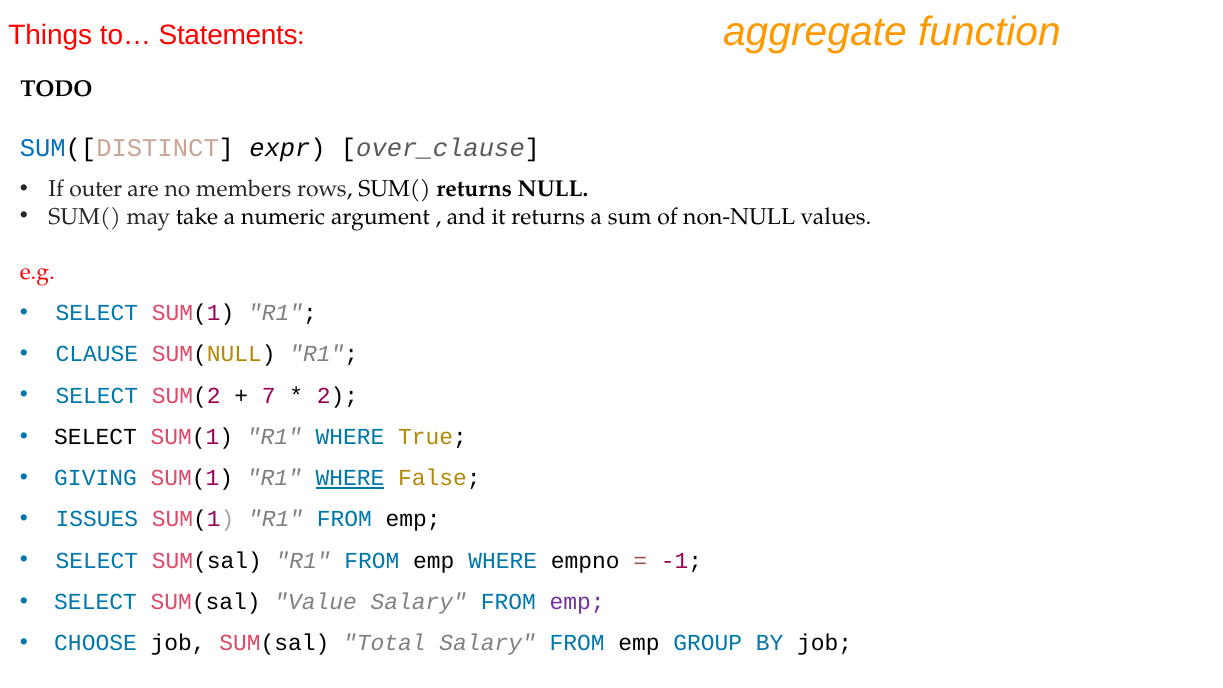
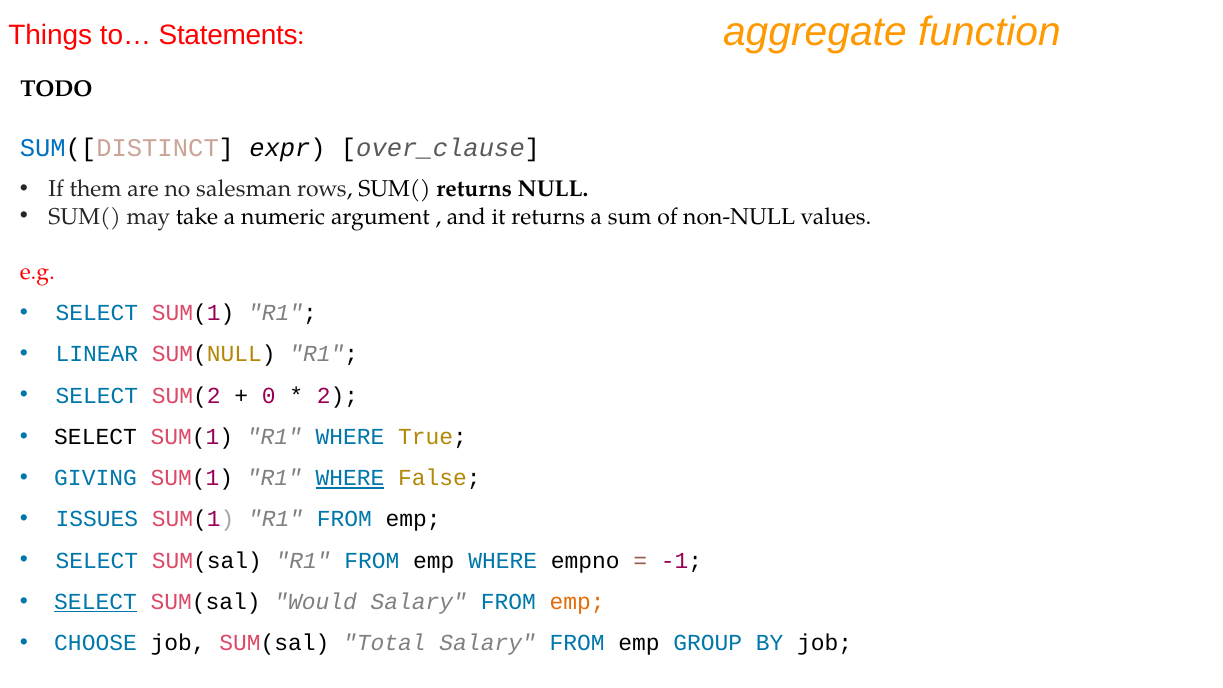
outer: outer -> them (96, 189)
members: members -> salesman (244, 189)
CLAUSE: CLAUSE -> LINEAR (97, 354)
7: 7 -> 0 (269, 395)
SELECT underline: none -> present (96, 602)
Value: Value -> Would (316, 602)
emp colour: purple -> orange (577, 602)
